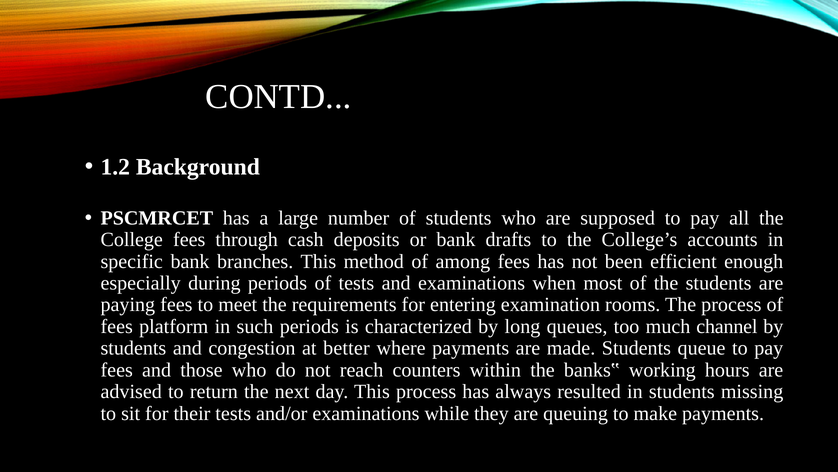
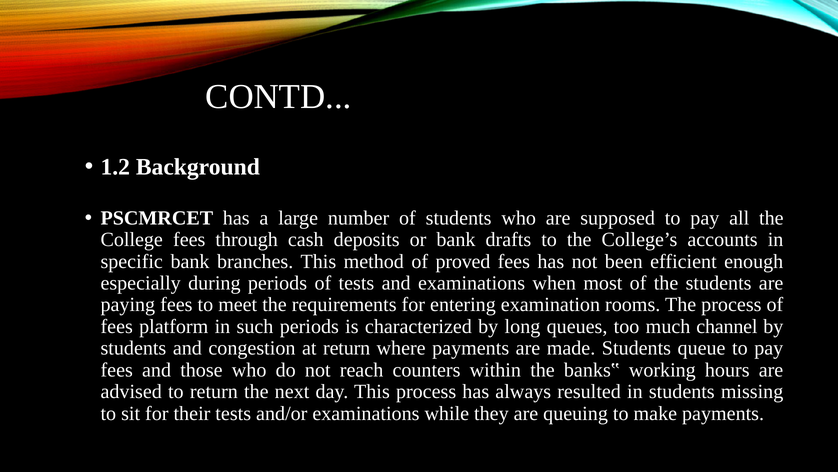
among: among -> proved (463, 261)
at better: better -> return (347, 348)
